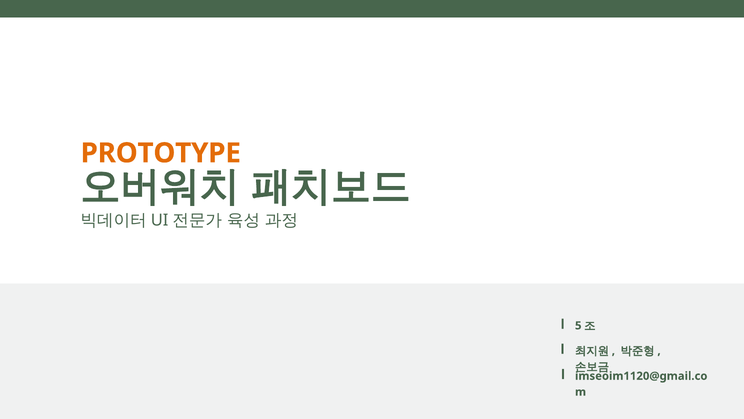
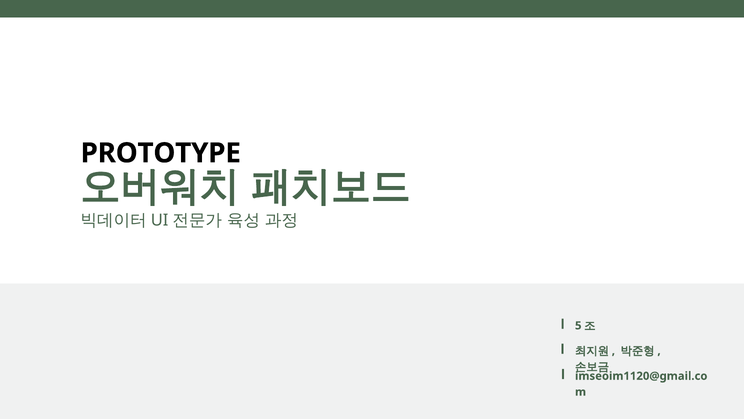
PROTOTYPE colour: orange -> black (161, 153)
